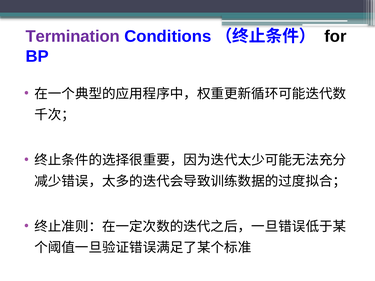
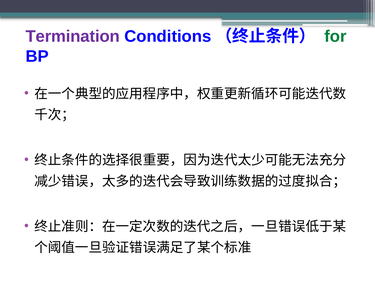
for colour: black -> green (335, 36)
